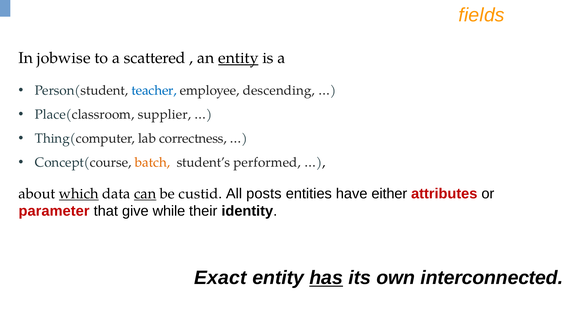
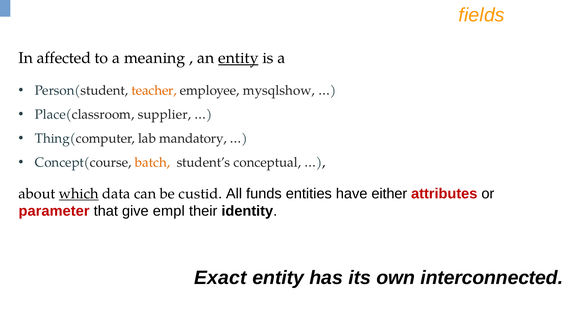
jobwise: jobwise -> affected (64, 58)
scattered: scattered -> meaning (155, 58)
teacher colour: blue -> orange (154, 91)
descending: descending -> mysqlshow (279, 91)
correctness: correctness -> mandatory (193, 139)
performed: performed -> conceptual (267, 163)
can underline: present -> none (145, 194)
posts: posts -> funds (264, 194)
while: while -> empl (169, 211)
has underline: present -> none (326, 278)
